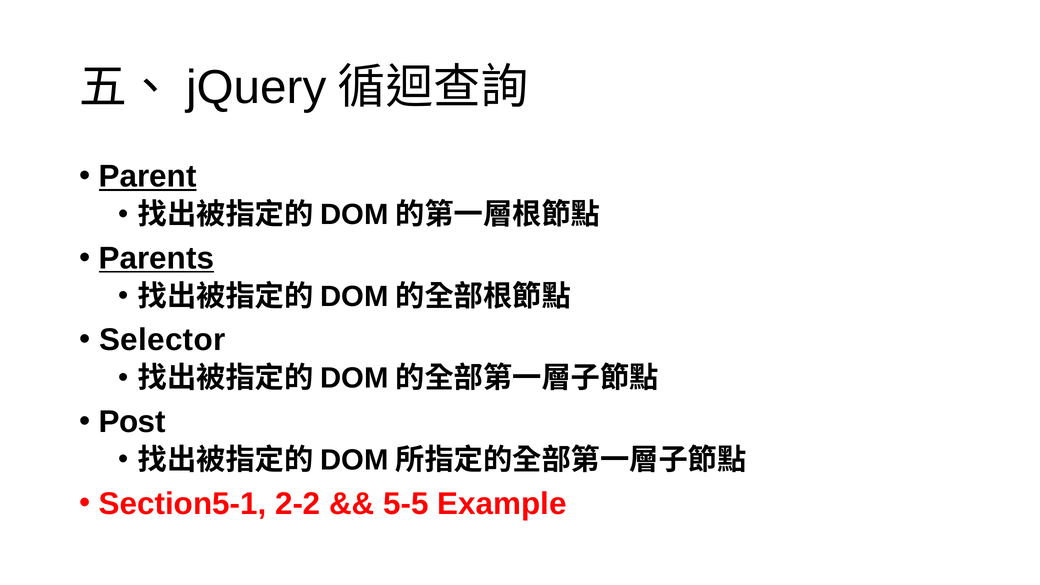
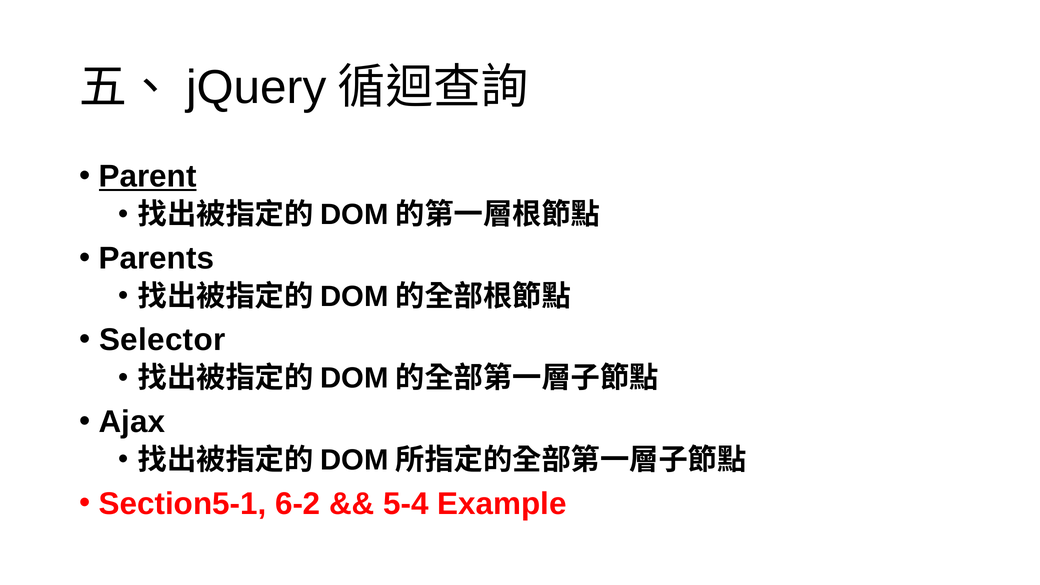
Parents underline: present -> none (156, 258)
Post: Post -> Ajax (132, 422)
2-2: 2-2 -> 6-2 (298, 504)
5-5: 5-5 -> 5-4 (406, 504)
